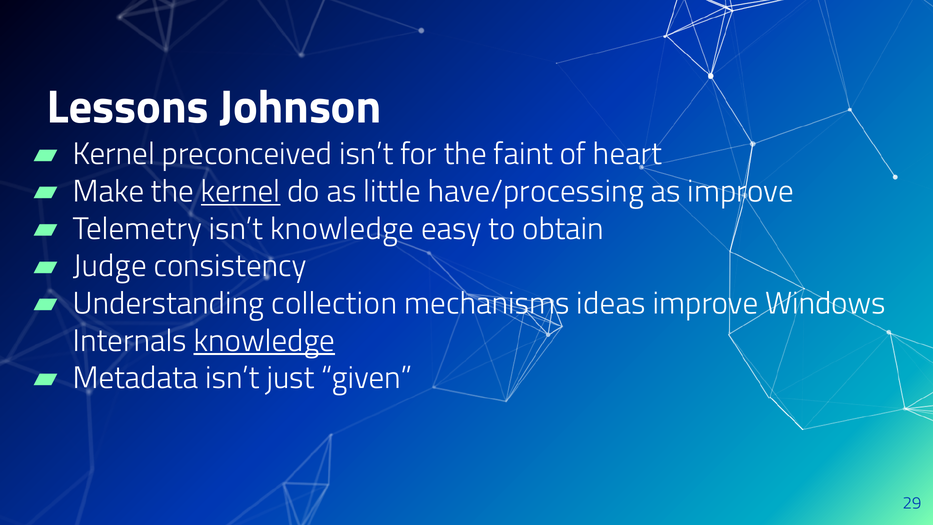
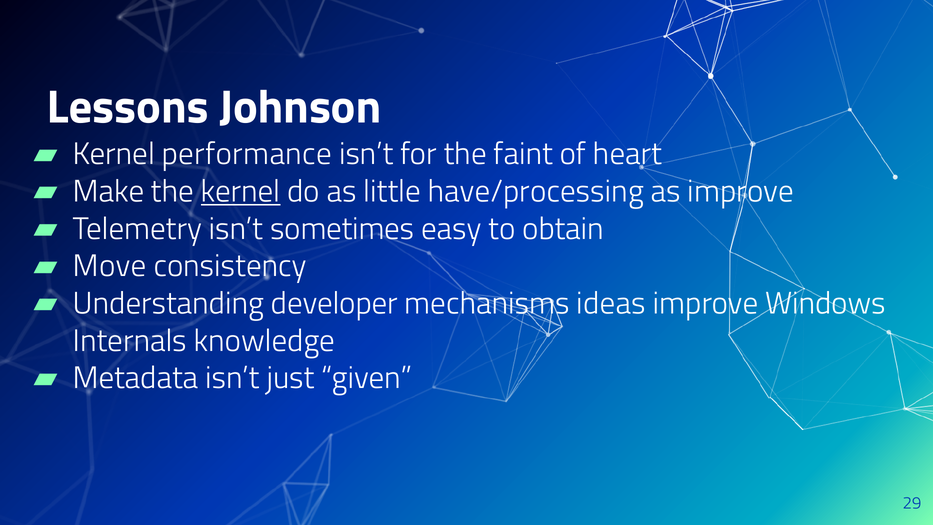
preconceived: preconceived -> performance (247, 154)
isn’t knowledge: knowledge -> sometimes (342, 229)
Judge: Judge -> Move (110, 266)
collection: collection -> developer (334, 303)
knowledge underline: present -> none (264, 341)
